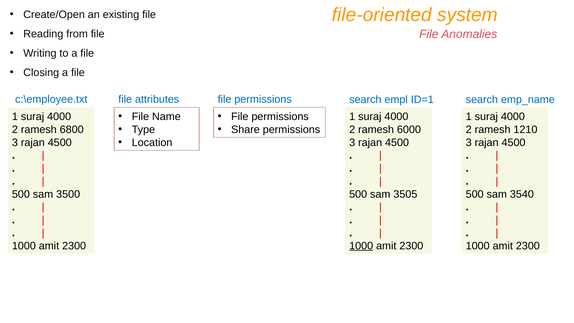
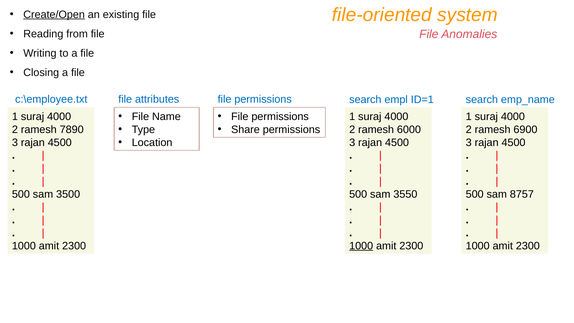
Create/Open underline: none -> present (54, 14)
6800: 6800 -> 7890 (72, 130)
1210: 1210 -> 6900 (525, 130)
3505: 3505 -> 3550 (405, 194)
3540: 3540 -> 8757 (522, 194)
